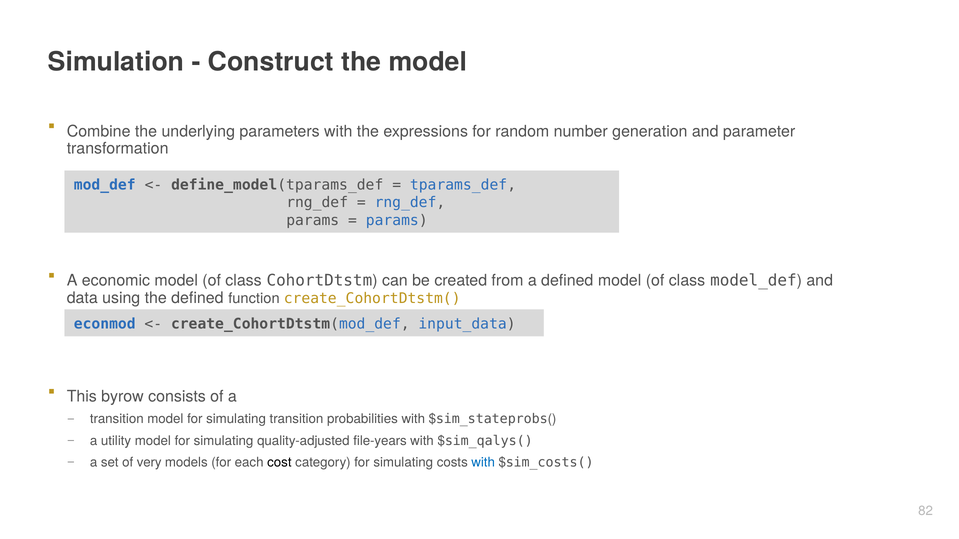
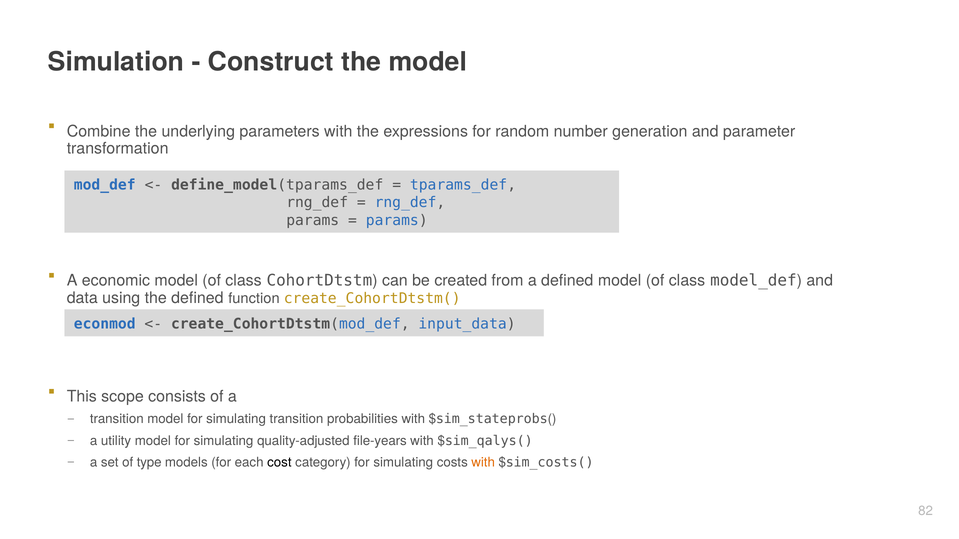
byrow: byrow -> scope (122, 397)
very: very -> type (149, 463)
with colour: blue -> orange (483, 463)
